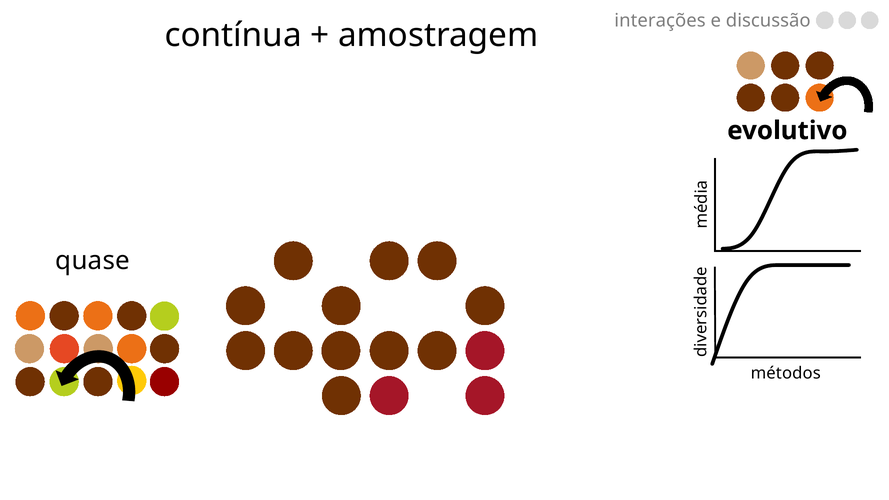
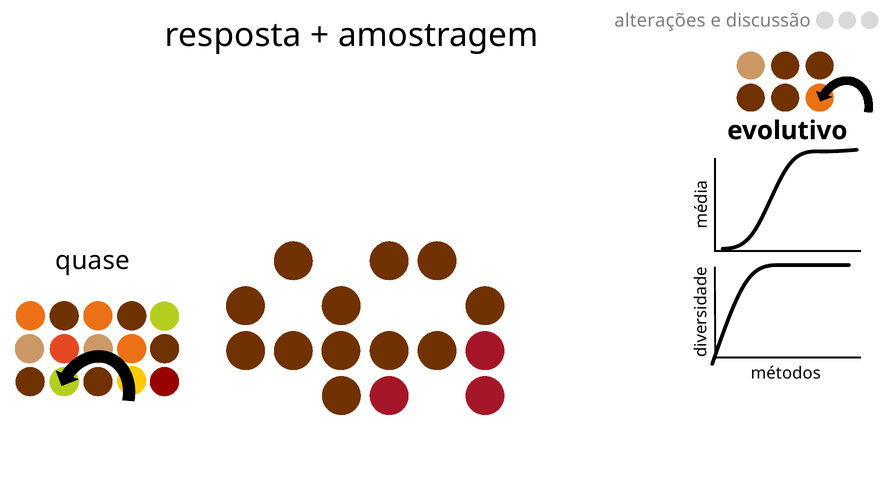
interações: interações -> alterações (660, 21)
contínua: contínua -> resposta (233, 35)
